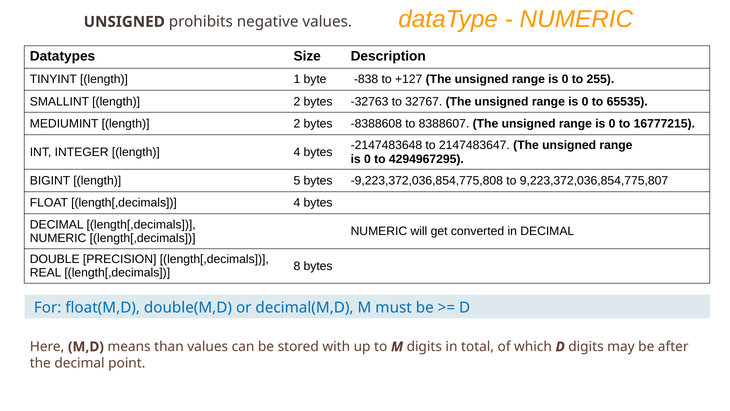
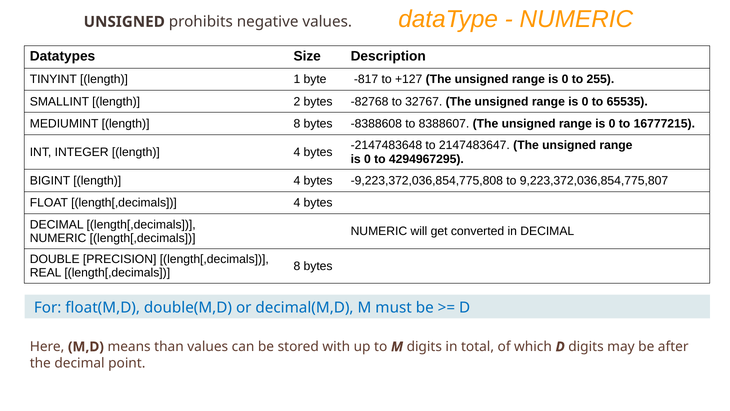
-838: -838 -> -817 (366, 79)
-32763: -32763 -> -82768 (370, 101)
MEDIUMINT length 2: 2 -> 8 (297, 124)
BIGINT length 5: 5 -> 4 (297, 181)
